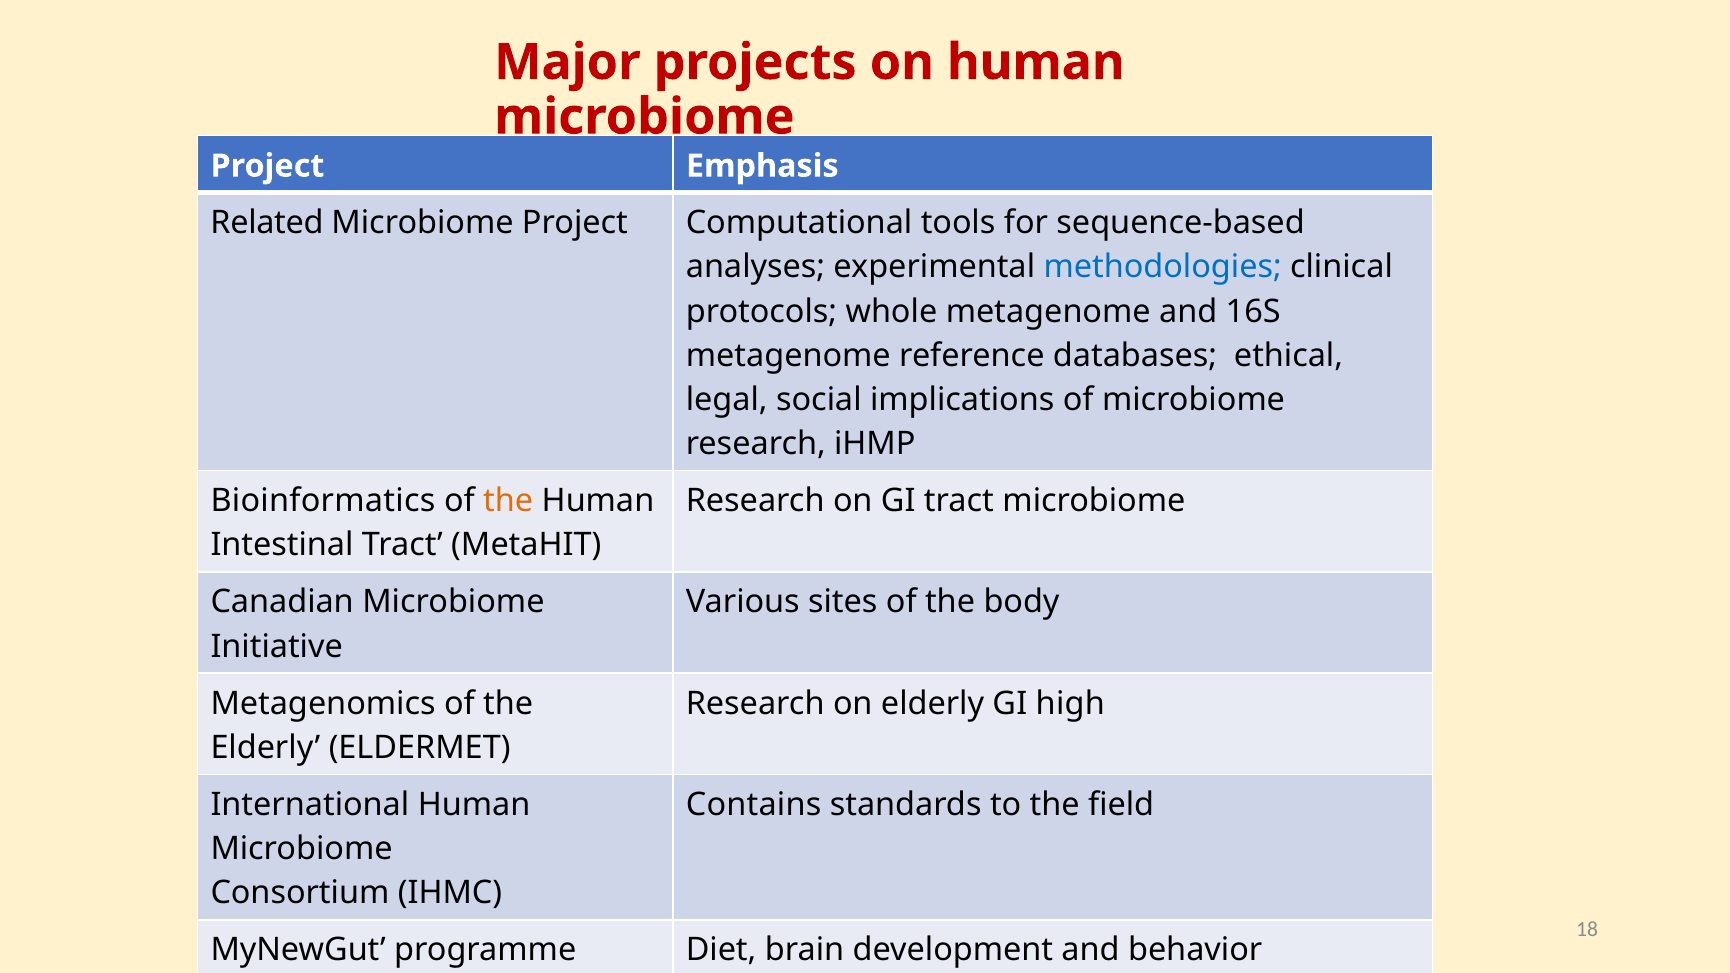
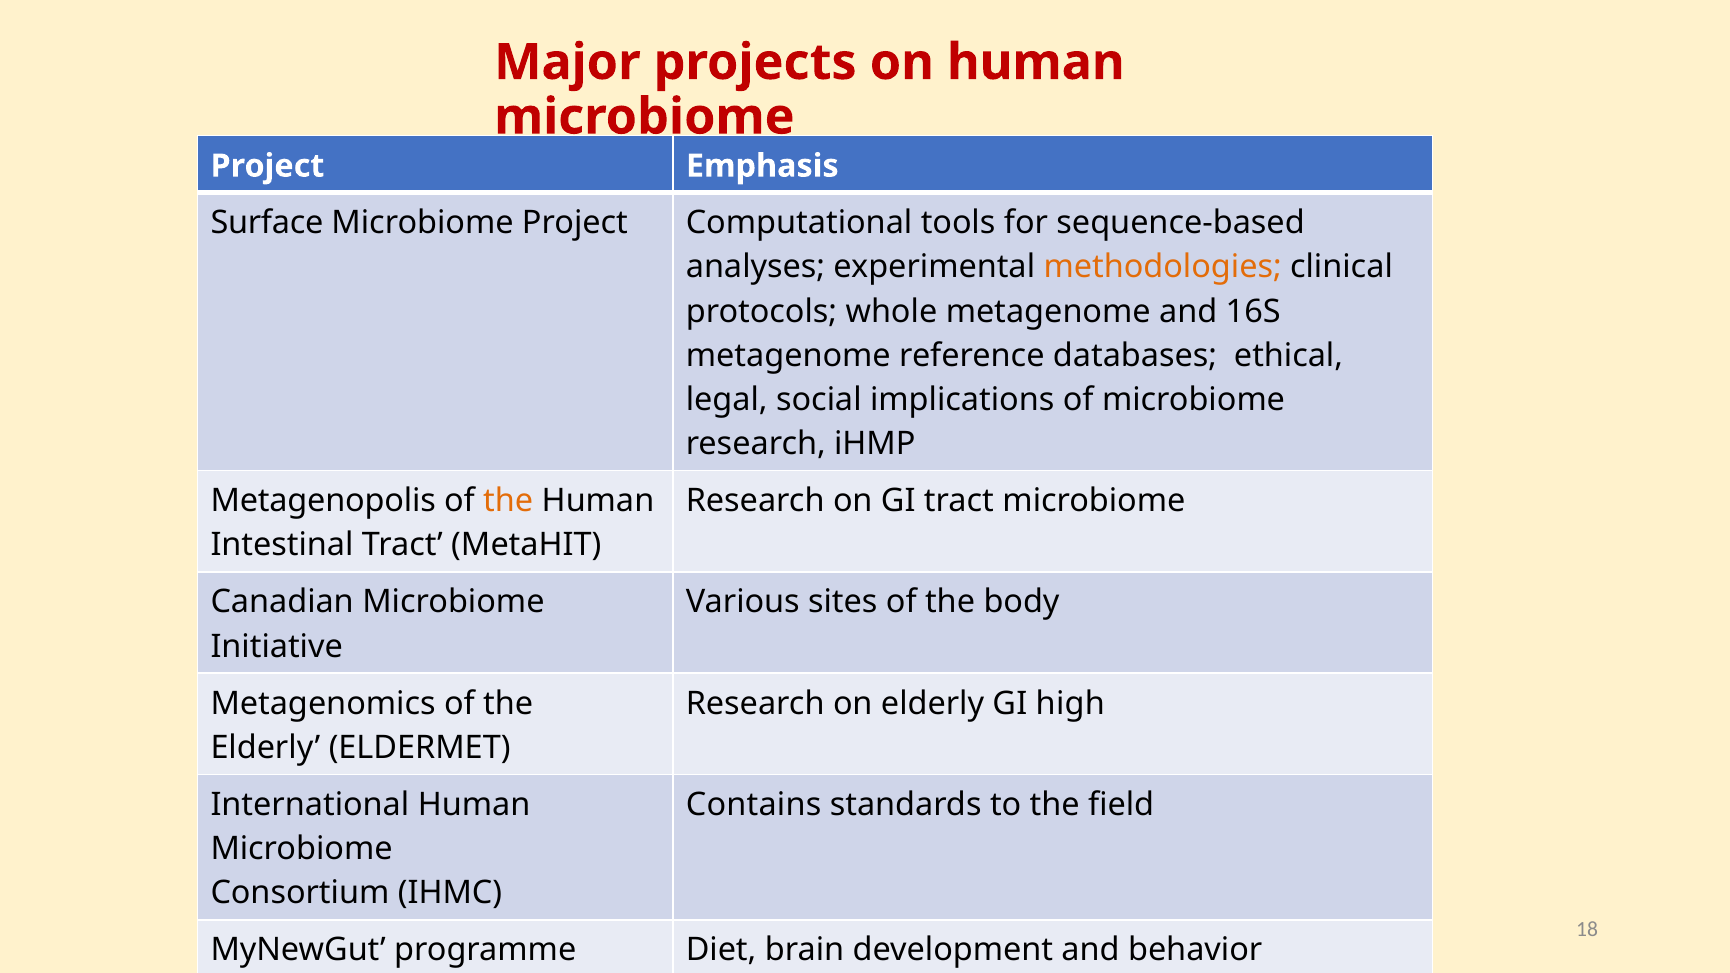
Related: Related -> Surface (267, 223)
methodologies colour: blue -> orange (1163, 267)
Bioinformatics: Bioinformatics -> Metagenopolis (323, 501)
